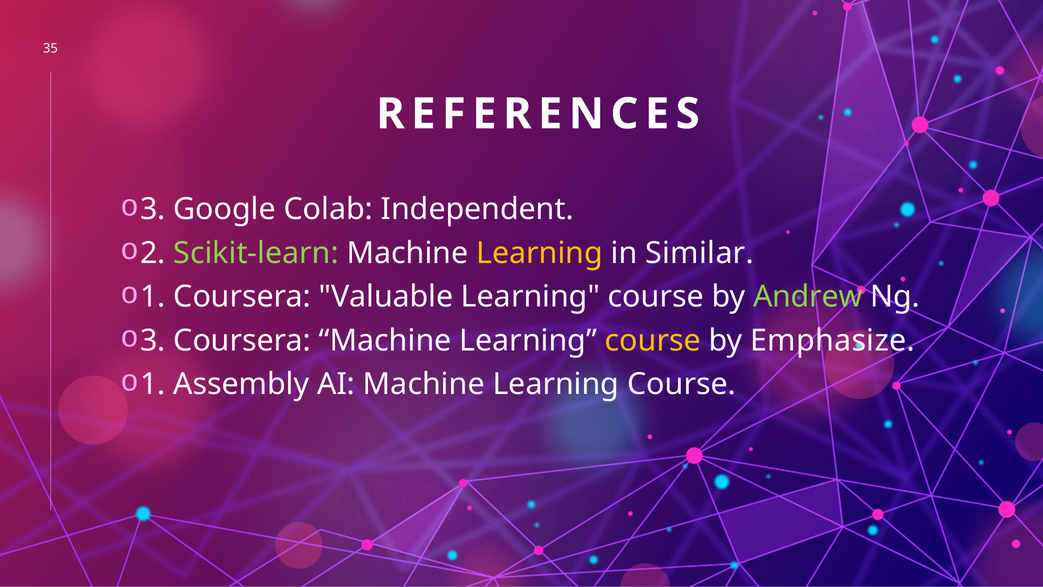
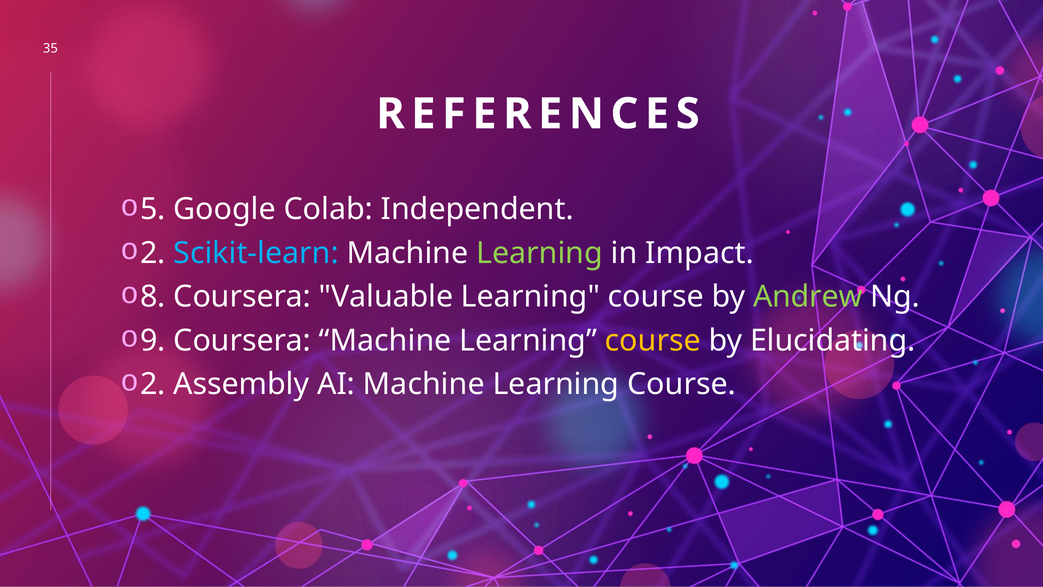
3: 3 -> 5 (153, 209)
Scikit-learn colour: light green -> light blue (256, 253)
Learning colour: yellow -> light green (540, 253)
Similar: Similar -> Impact (700, 253)
1: 1 -> 8 (153, 297)
3: 3 -> 9 (153, 340)
Emphasize: Emphasize -> Elucidating (833, 340)
1: 1 -> 2 (153, 384)
